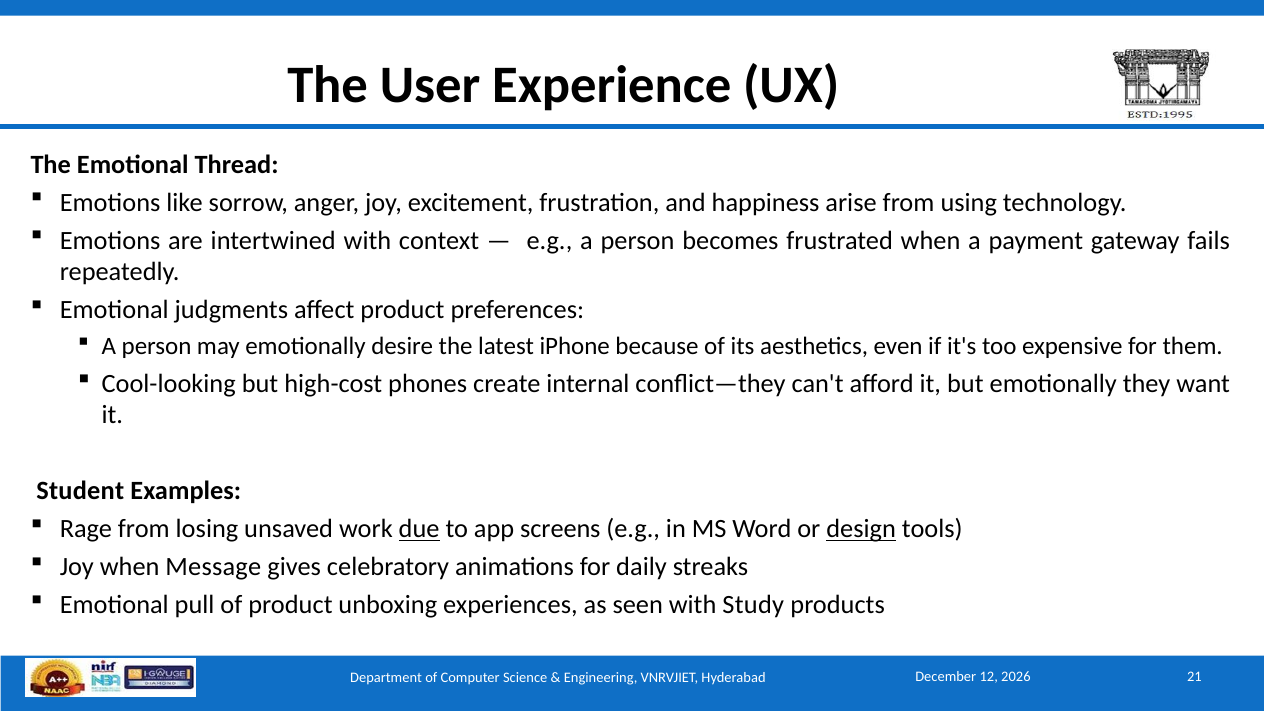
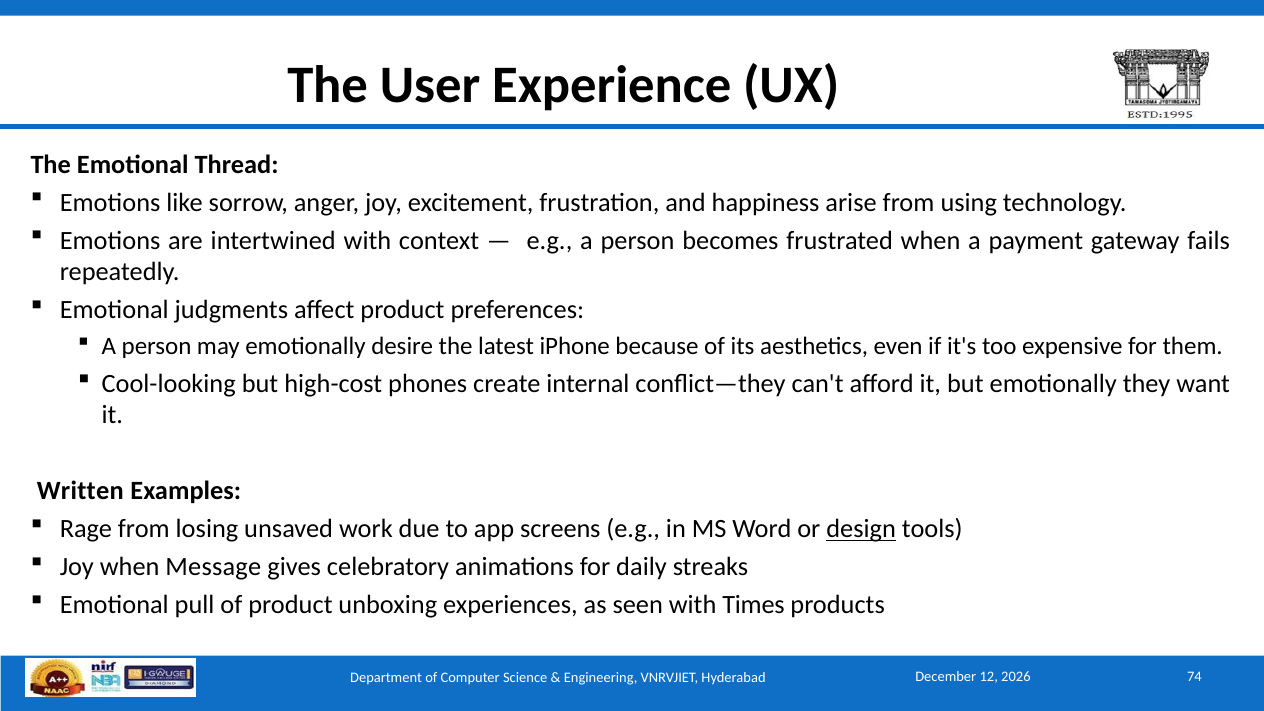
Student: Student -> Written (80, 491)
due underline: present -> none (419, 529)
Study: Study -> Times (754, 605)
21: 21 -> 74 (1194, 677)
